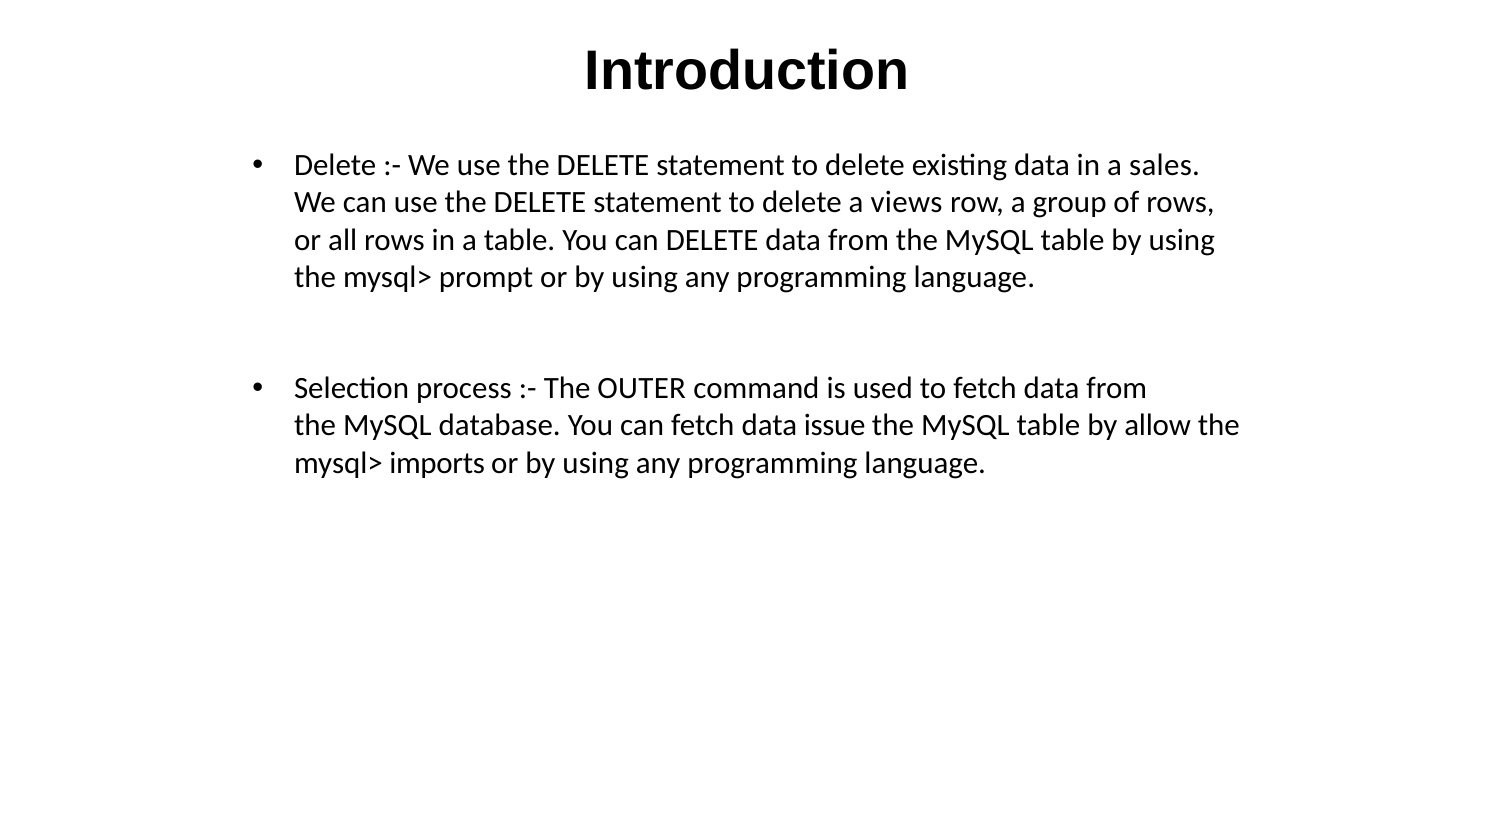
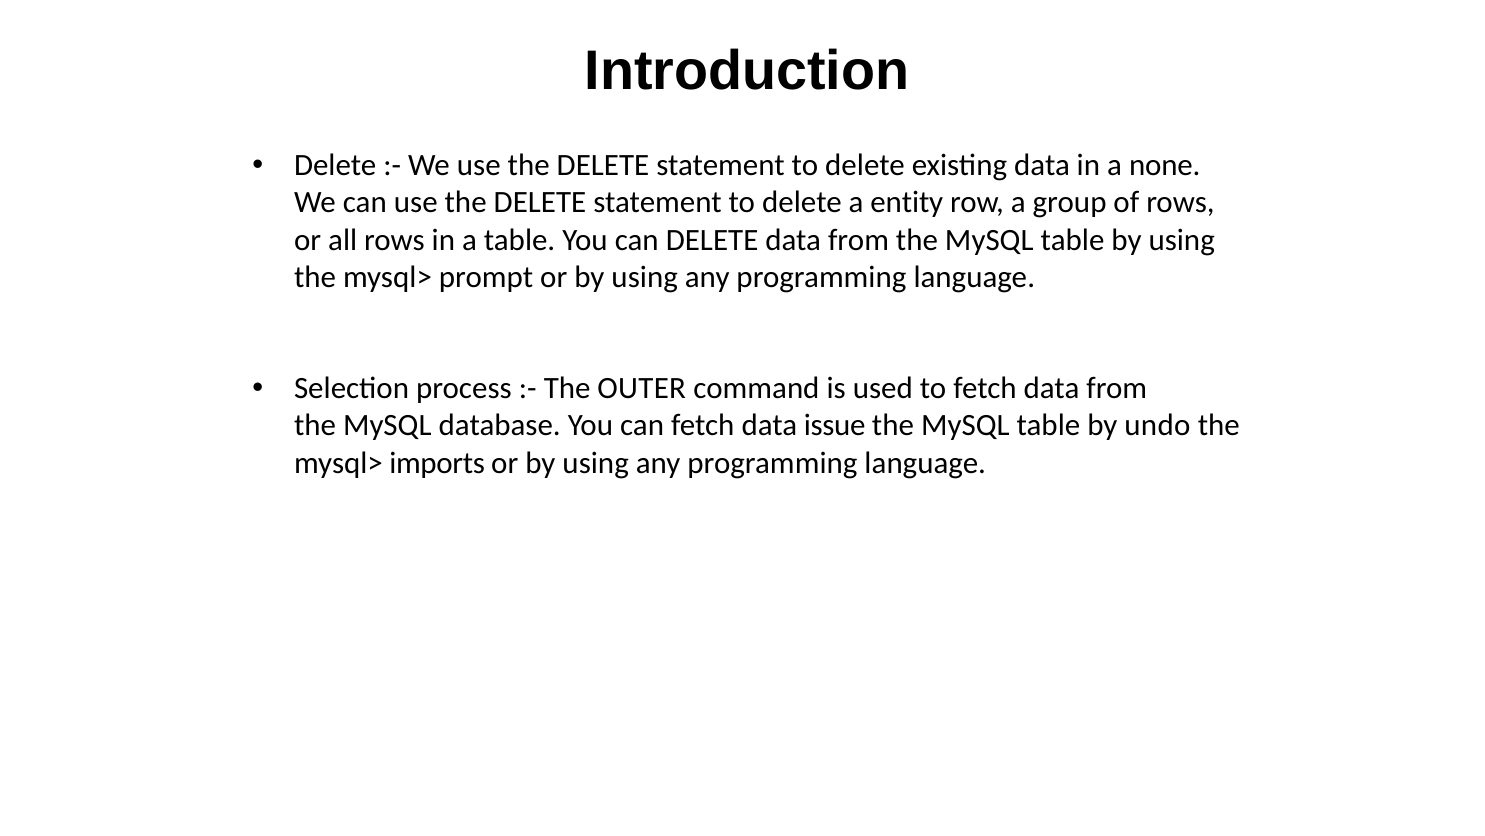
sales: sales -> none (1165, 165)
views: views -> entity (907, 203)
allow: allow -> undo (1157, 425)
